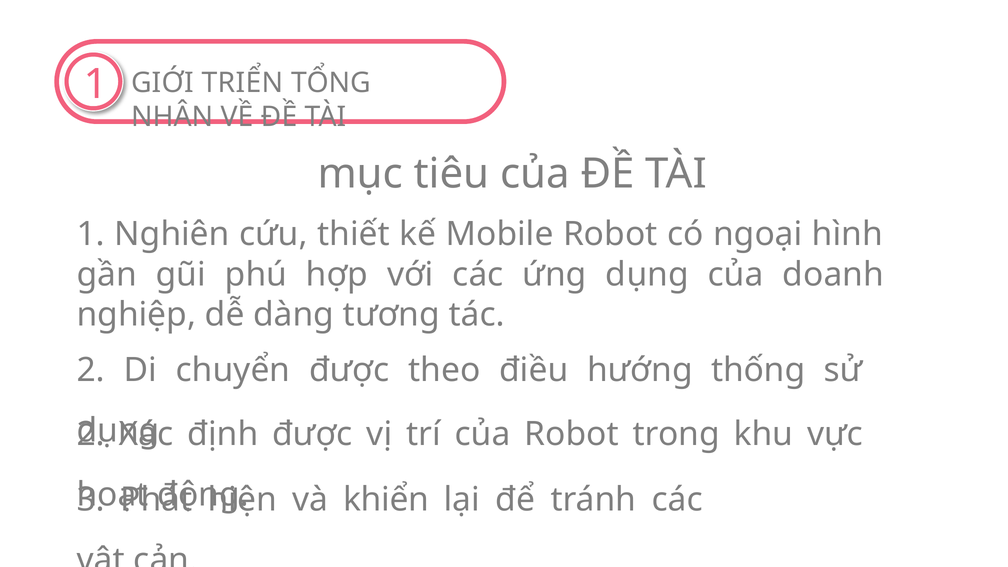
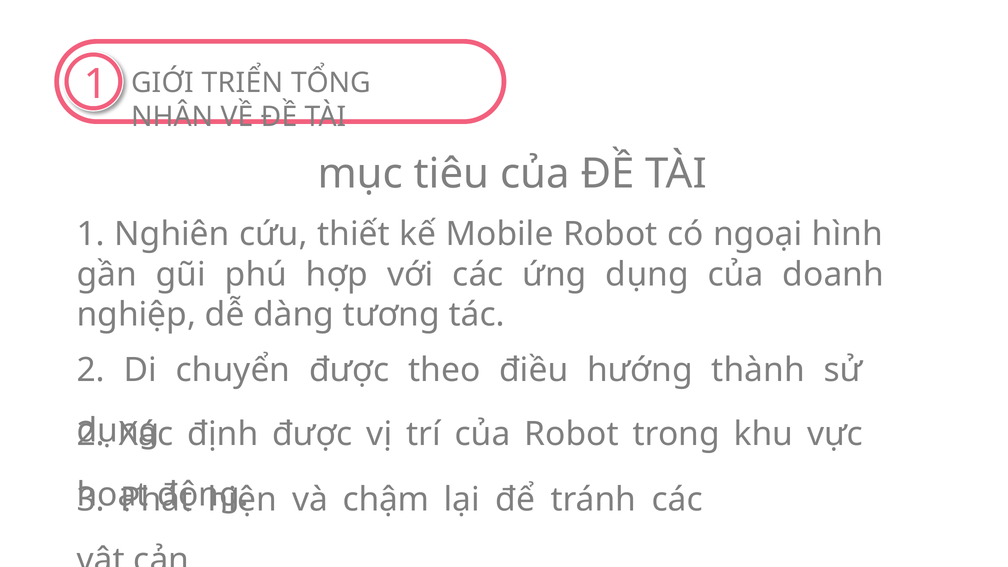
thống: thống -> thành (758, 370)
và khiển: khiển -> chậm (386, 500)
